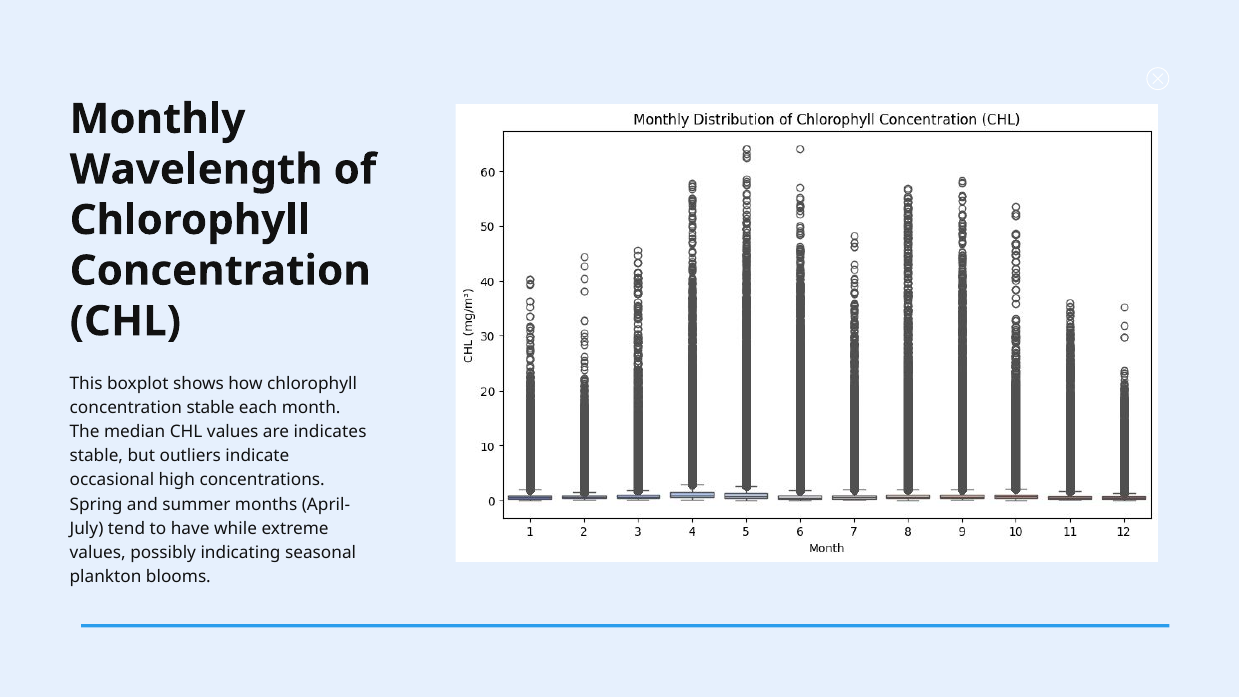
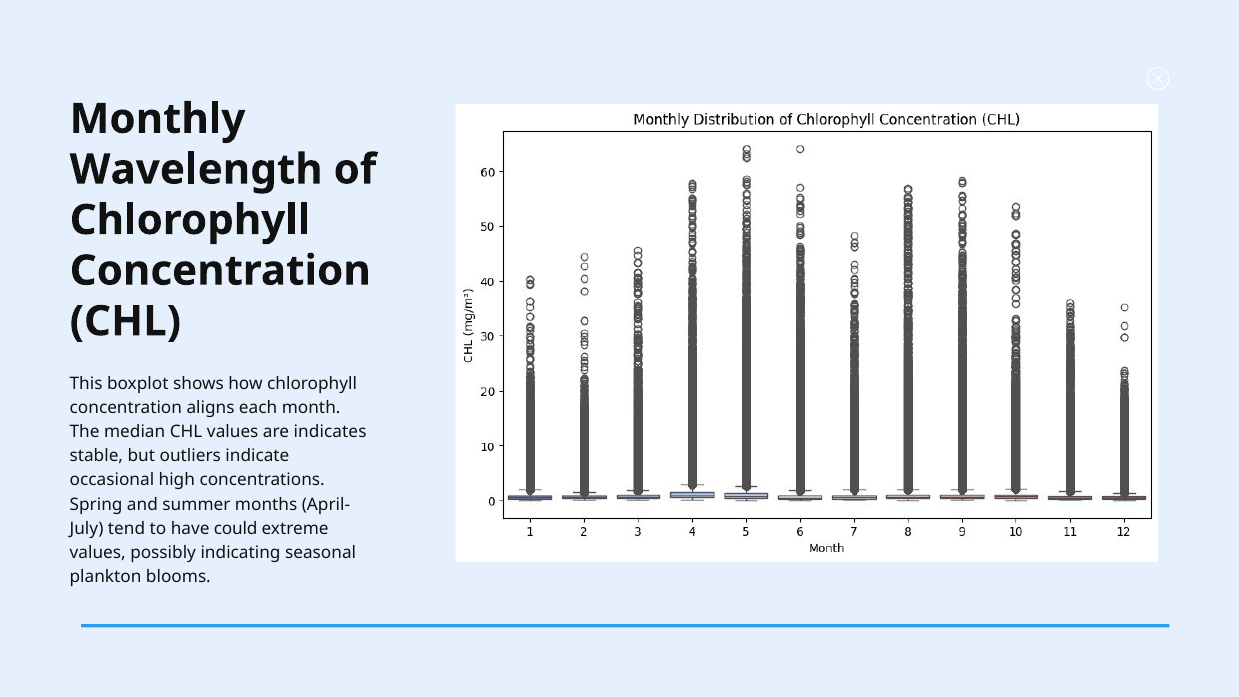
concentration stable: stable -> aligns (211, 408)
while: while -> could (236, 528)
